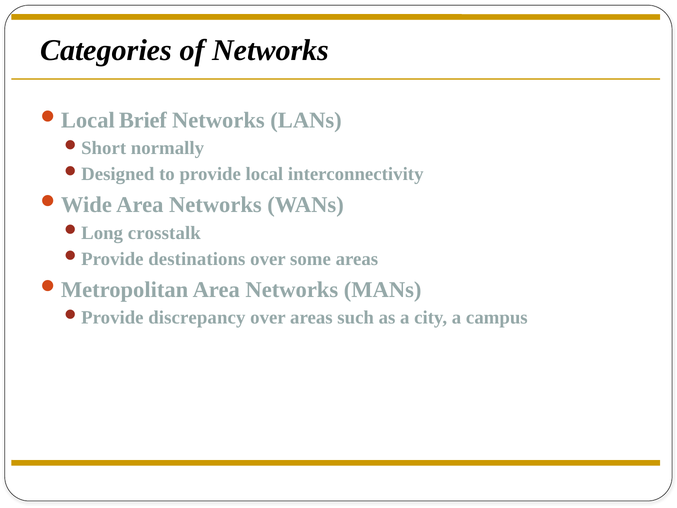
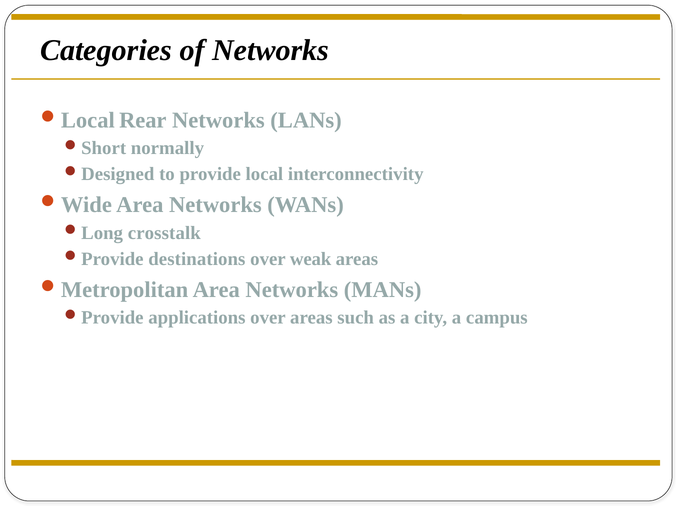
Brief: Brief -> Rear (143, 120)
some: some -> weak (311, 259)
discrepancy: discrepancy -> applications (197, 317)
